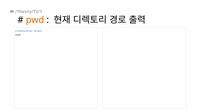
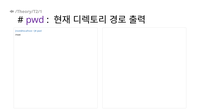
pwd colour: orange -> purple (35, 20)
